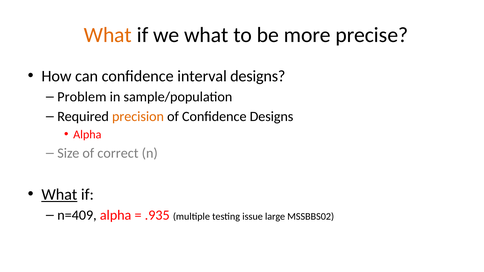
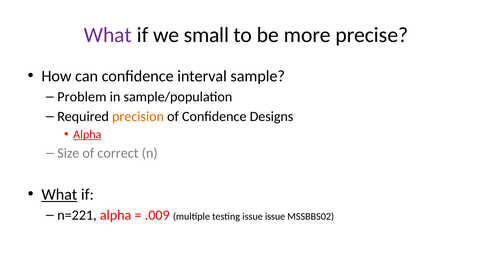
What colour: orange -> purple (108, 35)
we what: what -> small (206, 35)
interval designs: designs -> sample (258, 76)
Alpha underline: none -> present (87, 135)
n=409: n=409 -> n=221 (77, 215)
.935: .935 -> .009 (157, 215)
issue large: large -> issue (275, 217)
